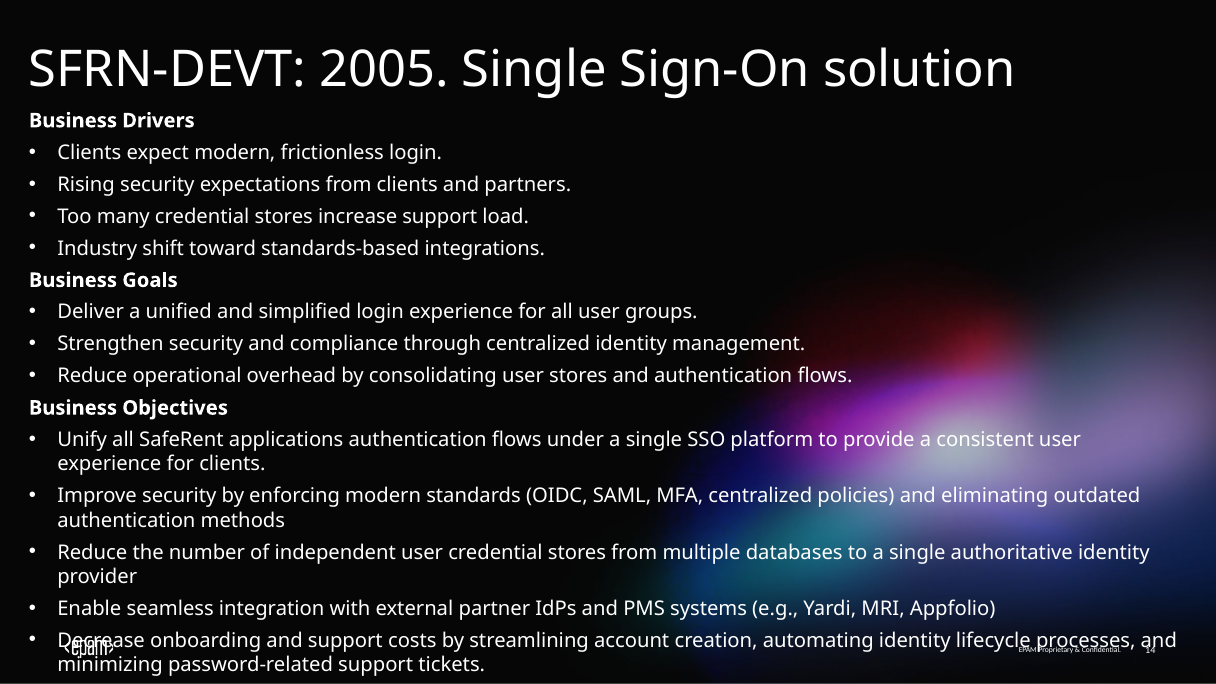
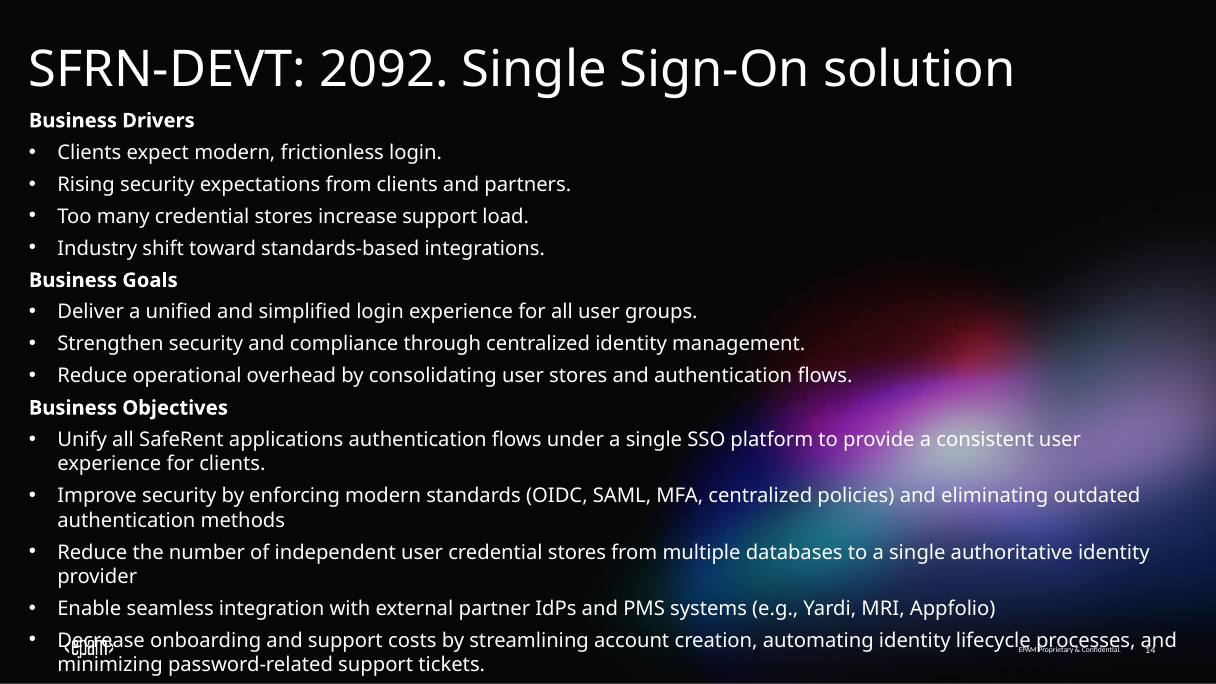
2005: 2005 -> 2092 (384, 70)
